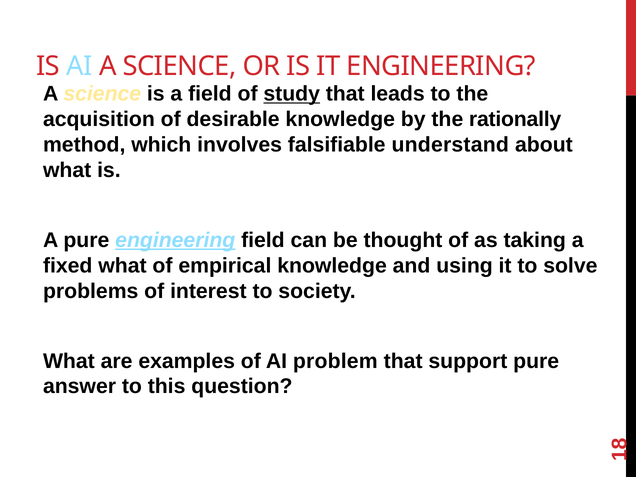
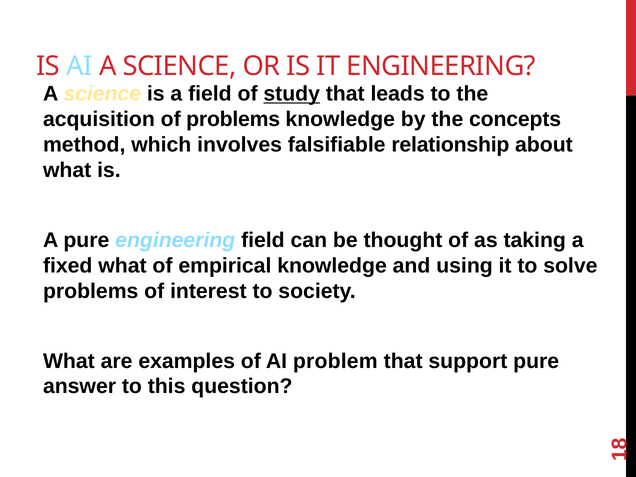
of desirable: desirable -> problems (233, 119)
rationally: rationally -> concepts (515, 119)
understand: understand -> relationship (450, 145)
engineering underline: present -> none (175, 240)
